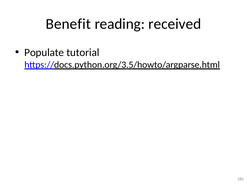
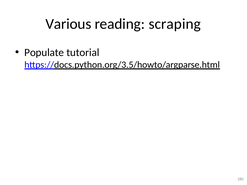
Benefit: Benefit -> Various (68, 24)
received: received -> scraping (175, 24)
